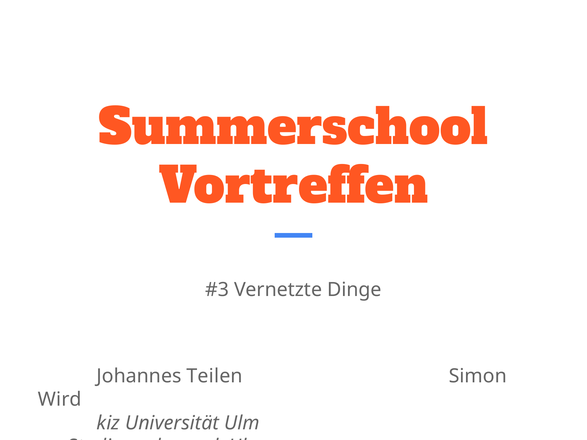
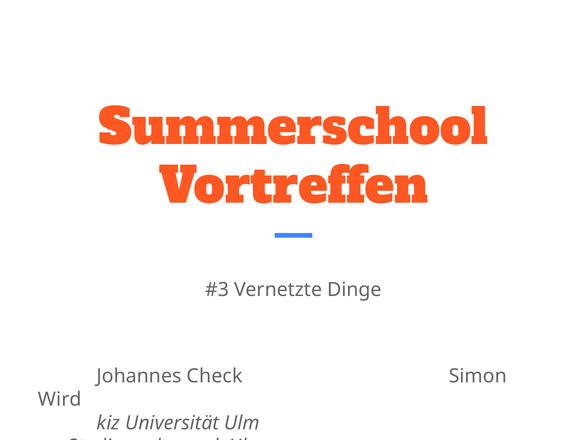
Teilen: Teilen -> Check (215, 376)
